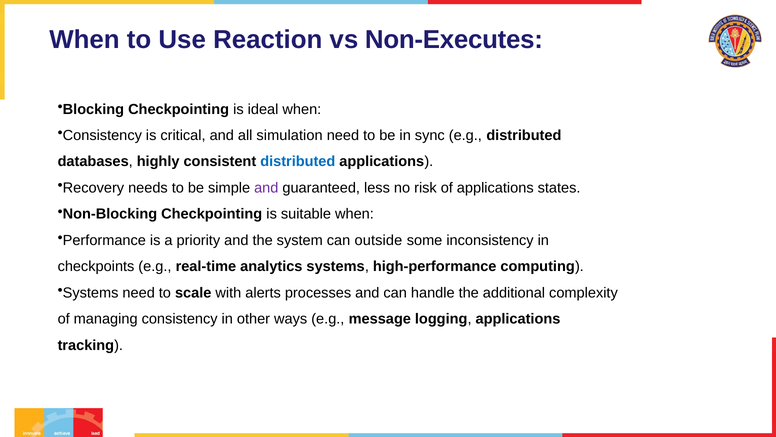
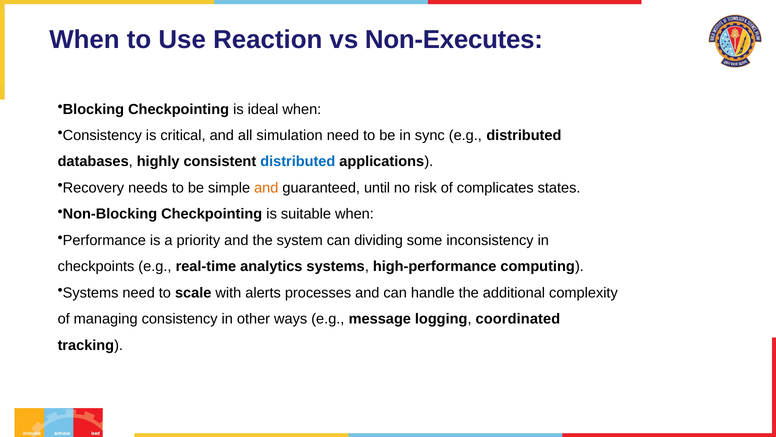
and colour: purple -> orange (266, 188)
less: less -> until (377, 188)
of applications: applications -> complicates (495, 188)
outside: outside -> dividing (379, 240)
logging applications: applications -> coordinated (518, 319)
